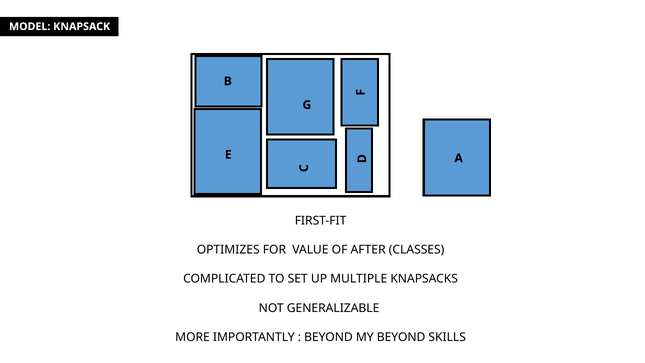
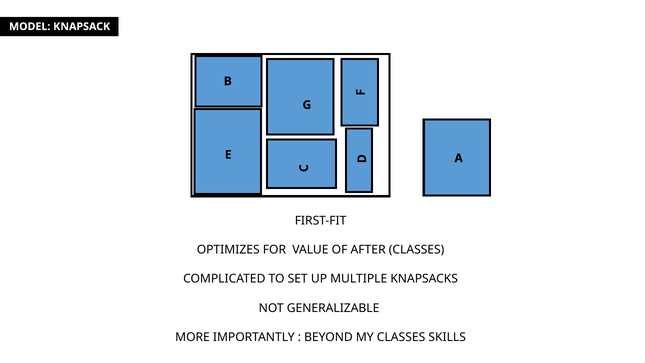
MY BEYOND: BEYOND -> CLASSES (401, 337)
